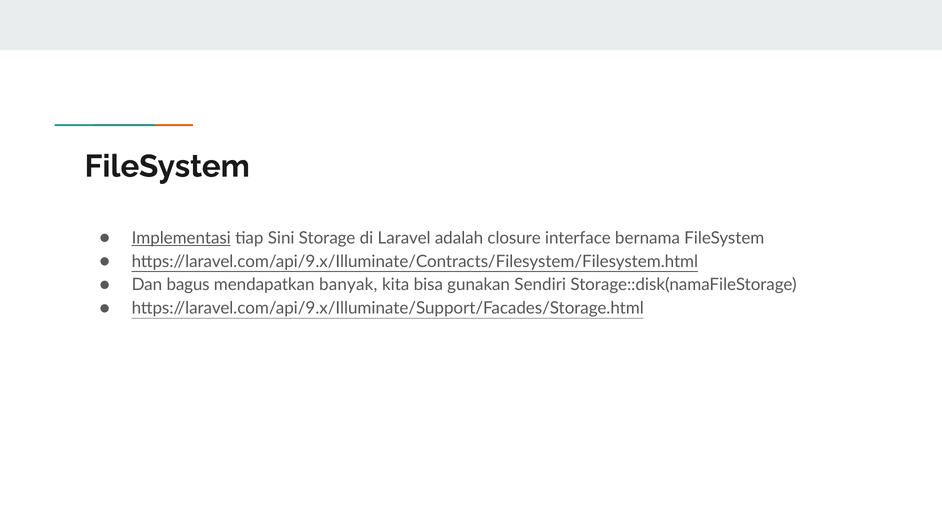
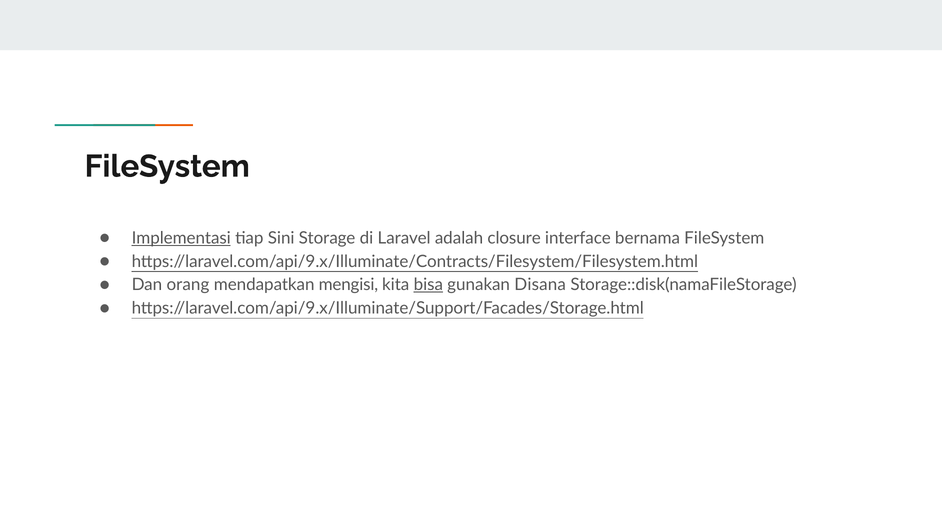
bagus: bagus -> orang (188, 285)
banyak: banyak -> mengisi (348, 285)
bisa underline: none -> present (428, 285)
Sendiri: Sendiri -> Disana (540, 285)
